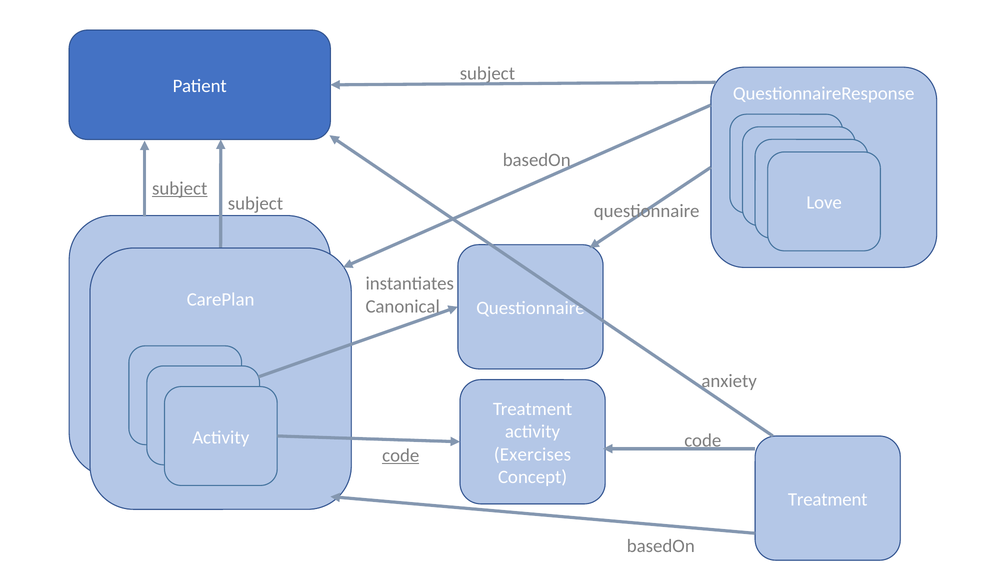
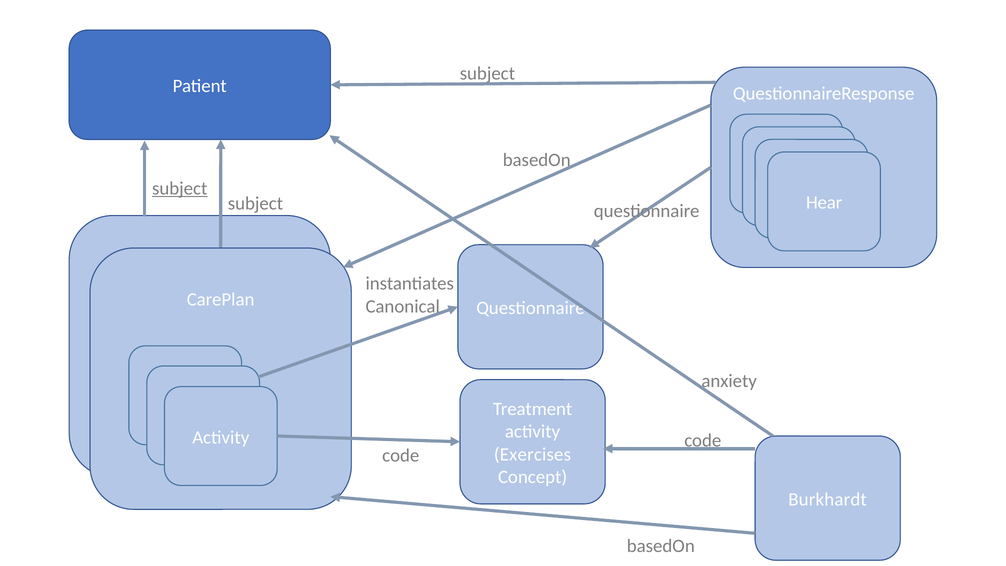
Love: Love -> Hear (824, 203)
code underline: present -> none (401, 455)
Treatment: Treatment -> Burkhardt (828, 499)
